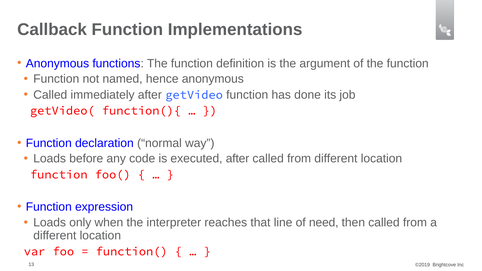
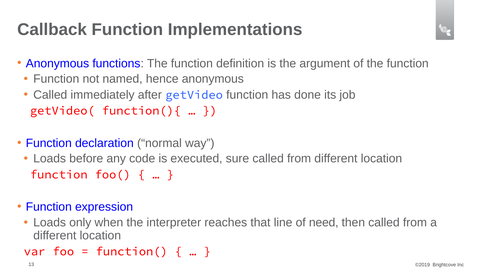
executed after: after -> sure (237, 159)
